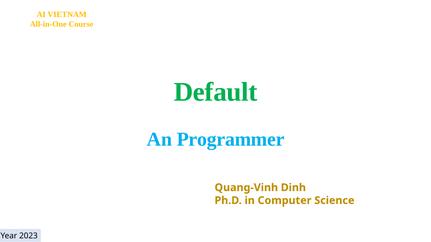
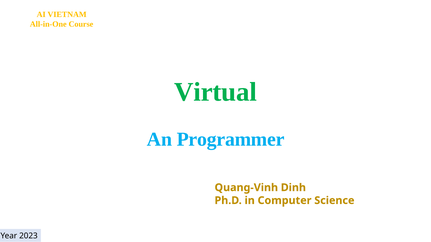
Default: Default -> Virtual (216, 92)
